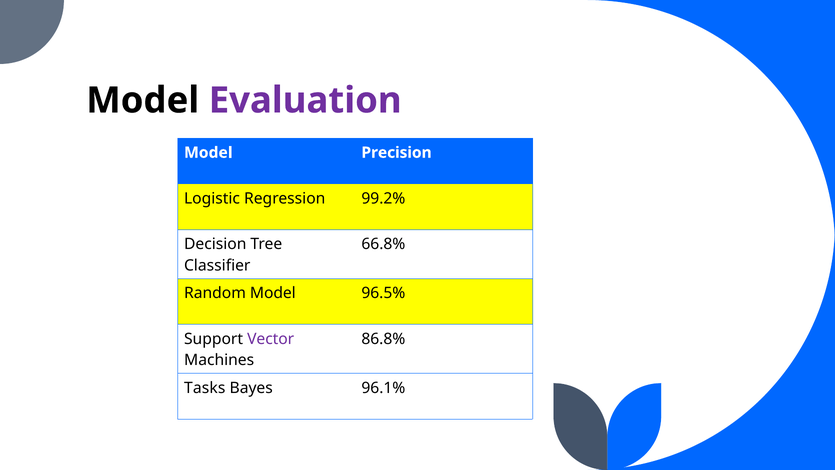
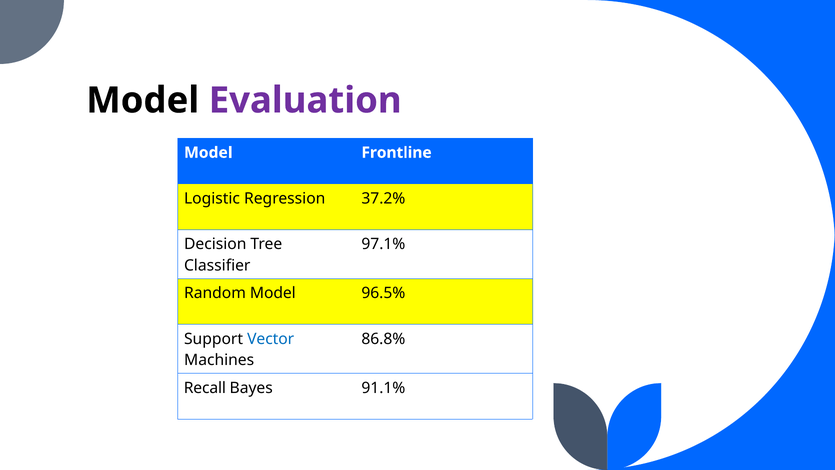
Precision: Precision -> Frontline (397, 153)
99.2%: 99.2% -> 37.2% (383, 198)
66.8%: 66.8% -> 97.1% (383, 244)
Vector colour: purple -> blue (271, 339)
Tasks: Tasks -> Recall (205, 388)
96.1%: 96.1% -> 91.1% (383, 388)
